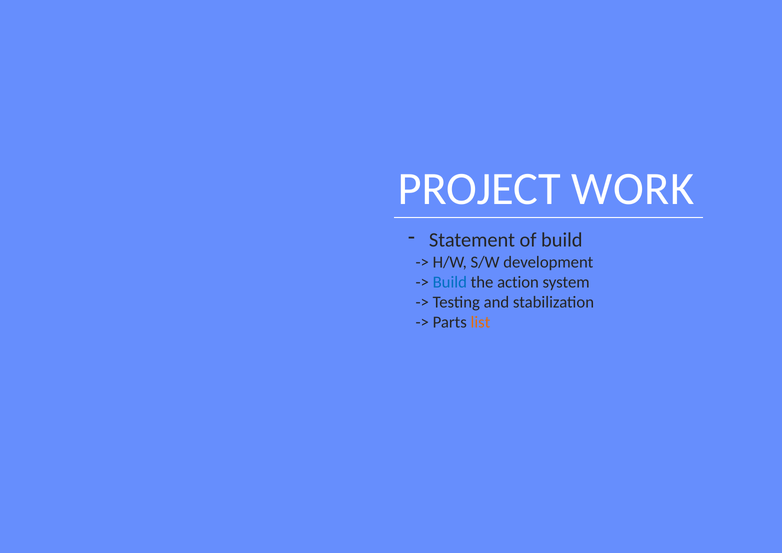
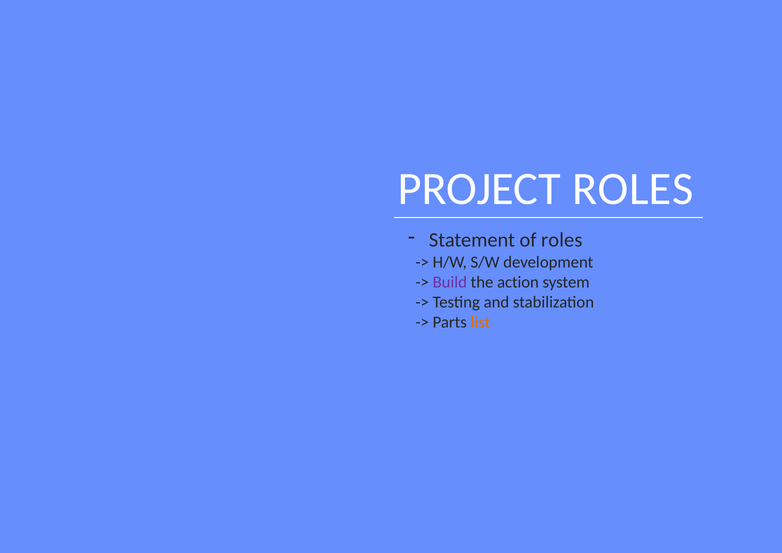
PROJECT WORK: WORK -> ROLES (633, 189)
of build: build -> roles (562, 240)
Build colour: blue -> purple (450, 282)
